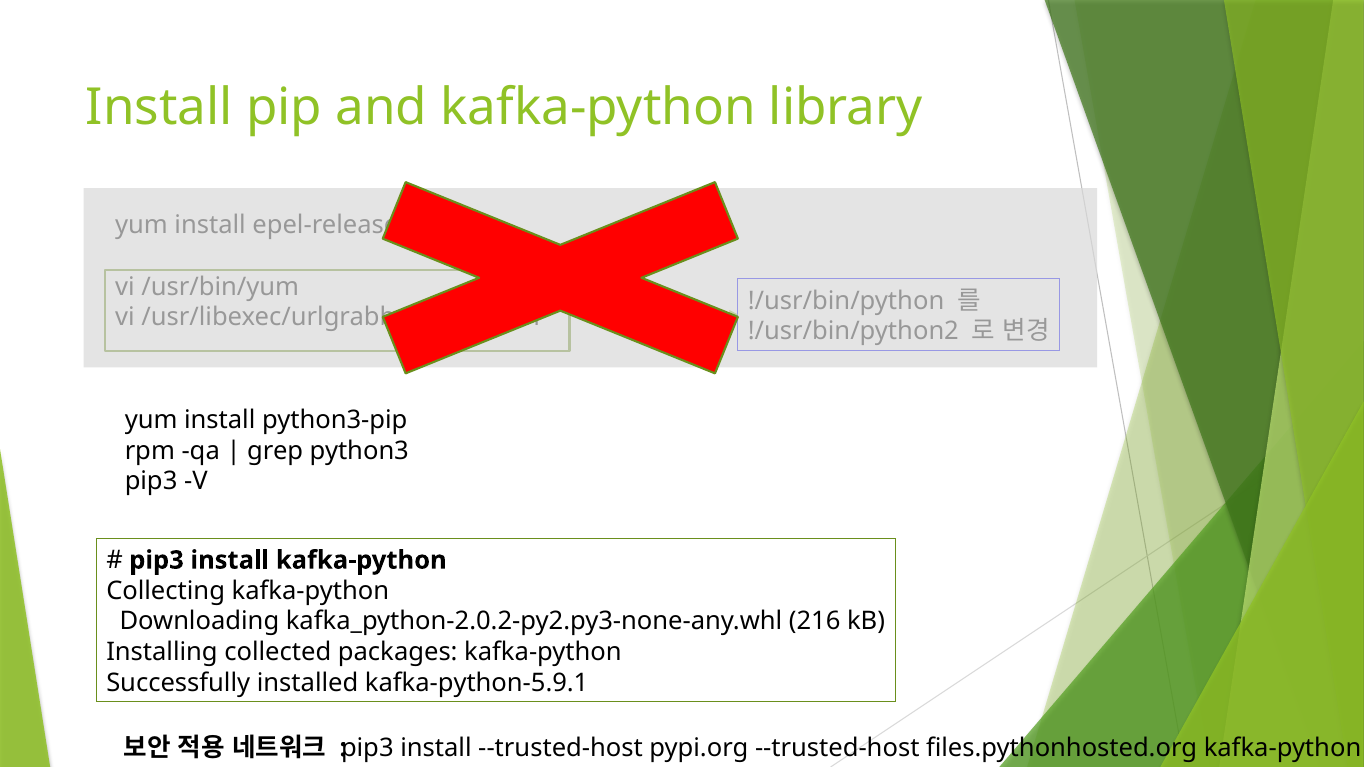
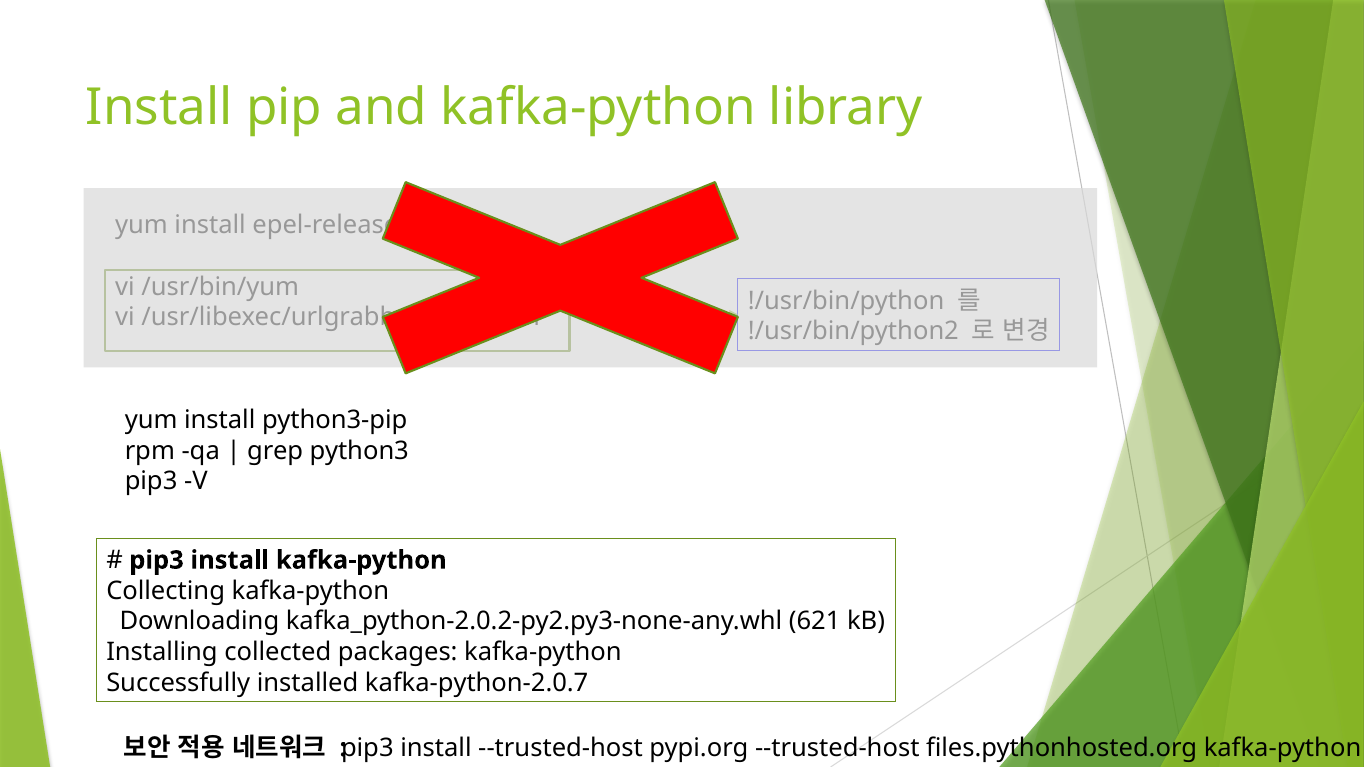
216: 216 -> 621 (815, 622)
kafka-python-5.9.1: kafka-python-5.9.1 -> kafka-python-2.0.7 (477, 683)
